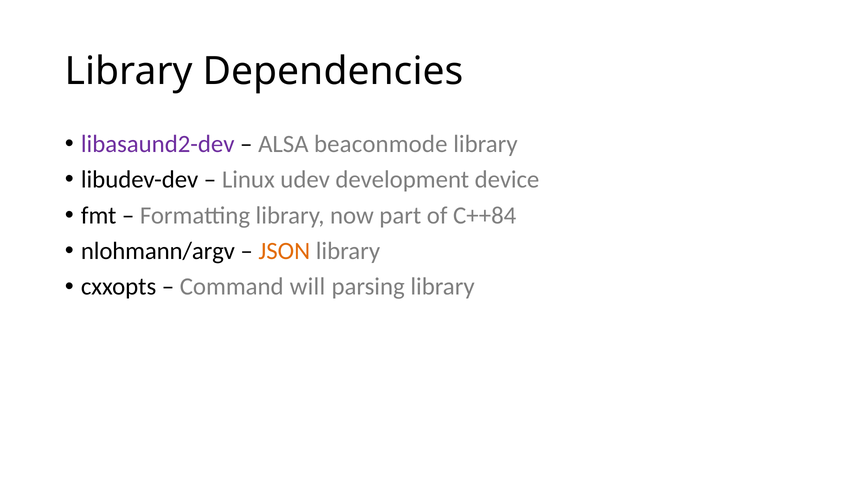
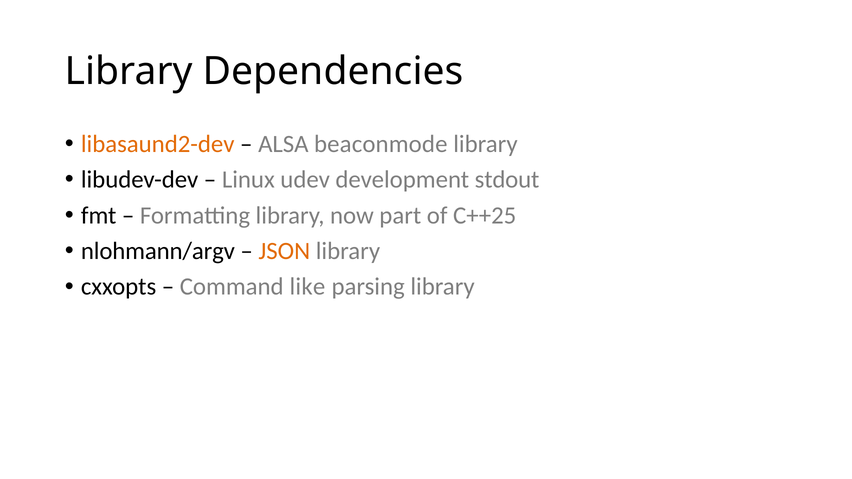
libasaund2-dev colour: purple -> orange (158, 144)
device: device -> stdout (507, 180)
C++84: C++84 -> C++25 (485, 215)
will: will -> like (307, 287)
